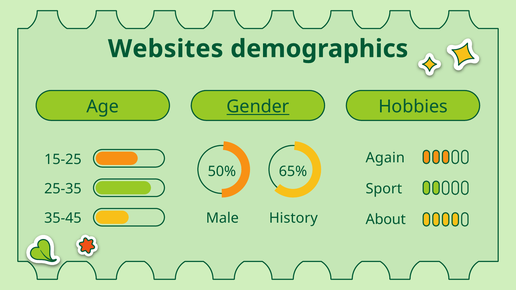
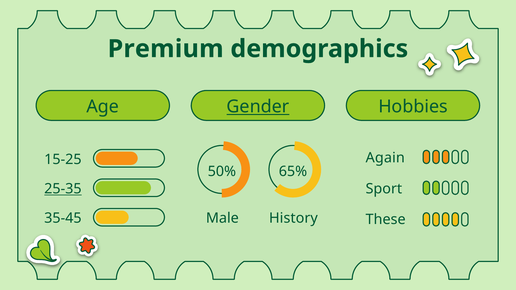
Websites: Websites -> Premium (166, 49)
25-35 underline: none -> present (63, 189)
About: About -> These (386, 220)
